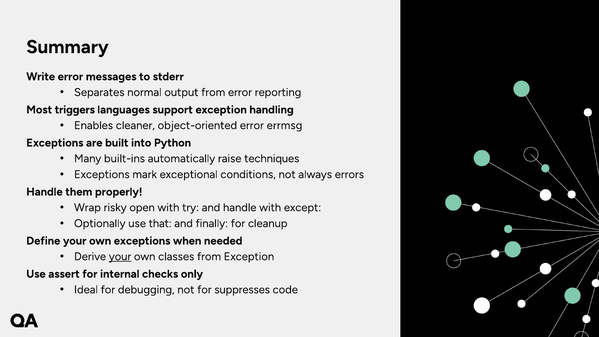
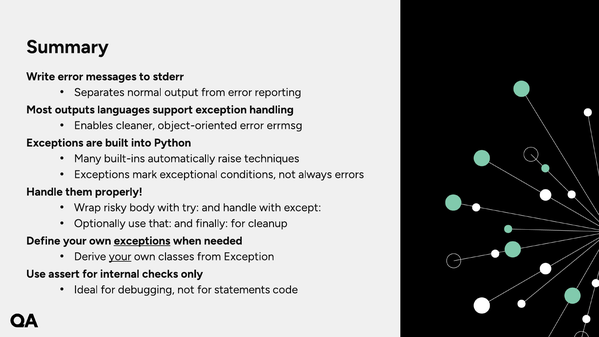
triggers: triggers -> outputs (75, 110)
open: open -> body (142, 207)
exceptions underline: none -> present (142, 241)
suppresses: suppresses -> statements (242, 290)
